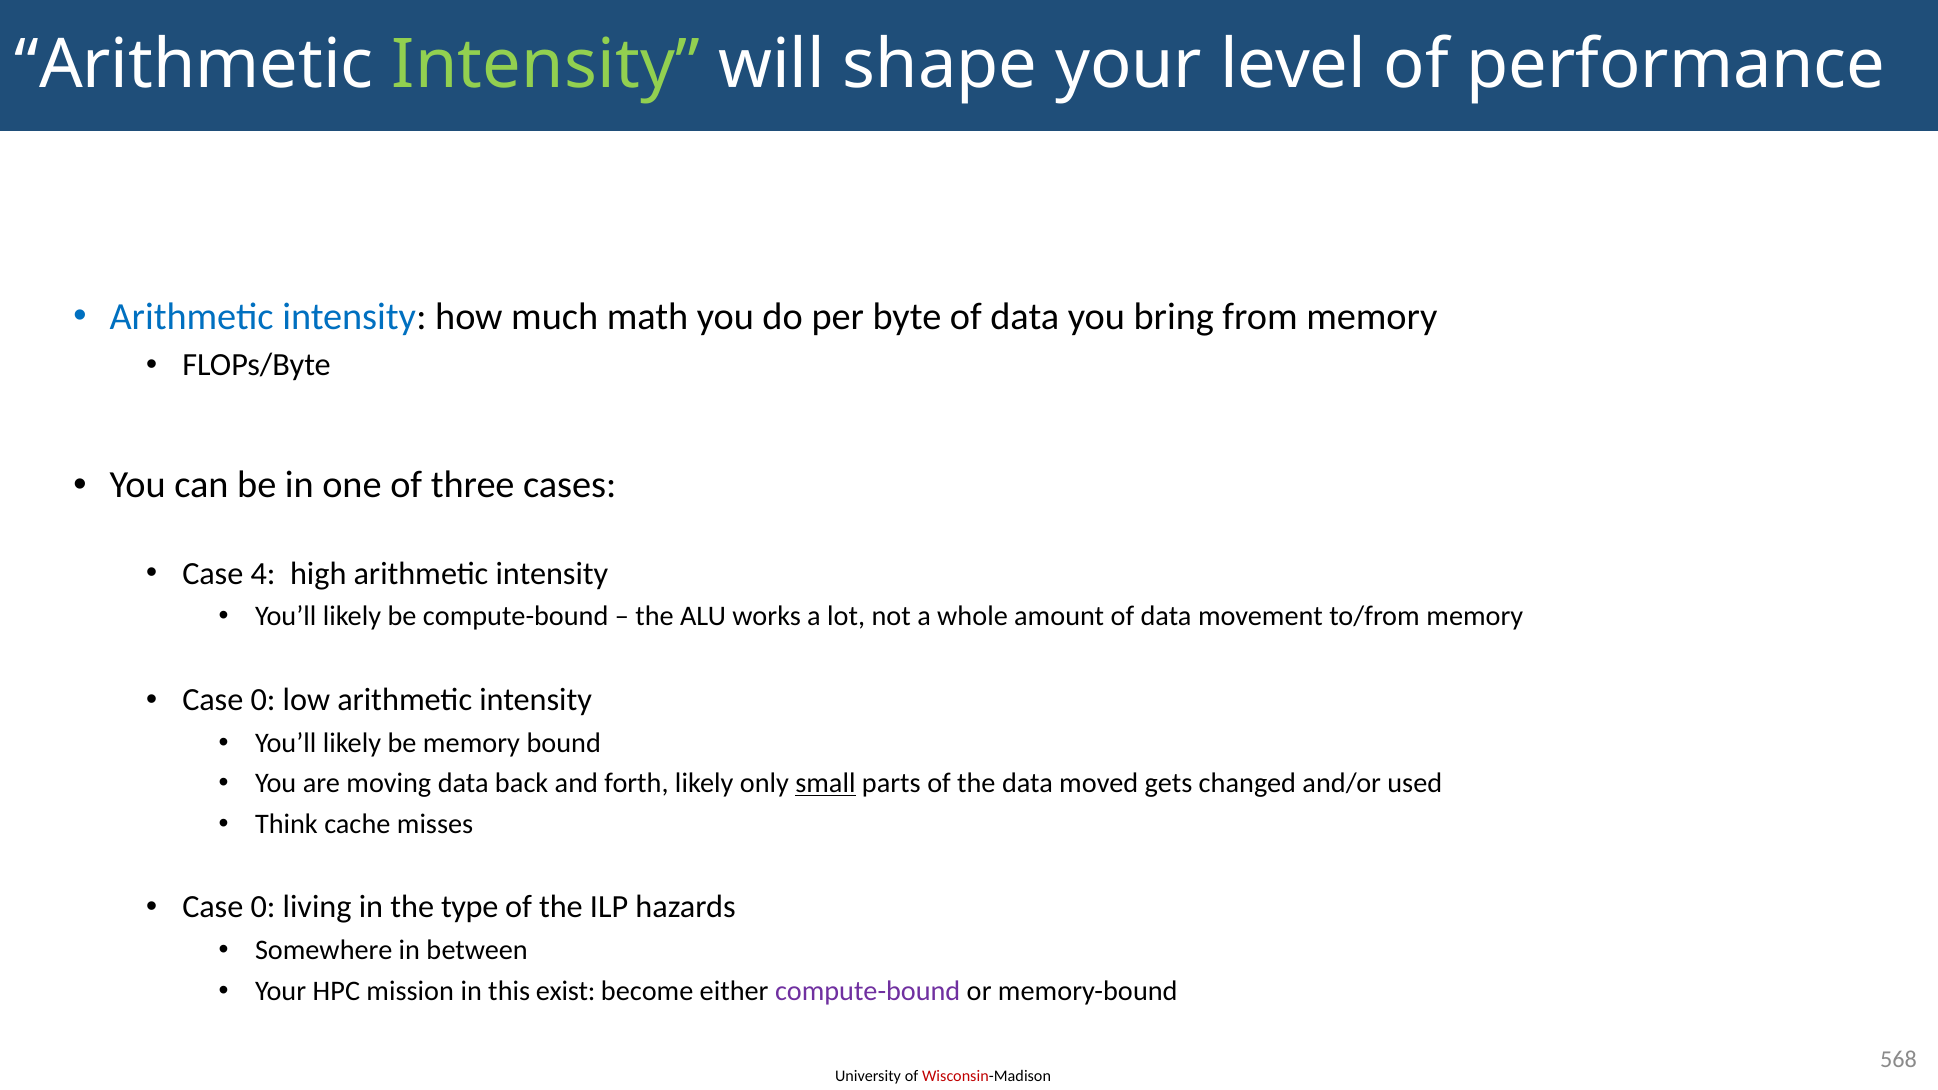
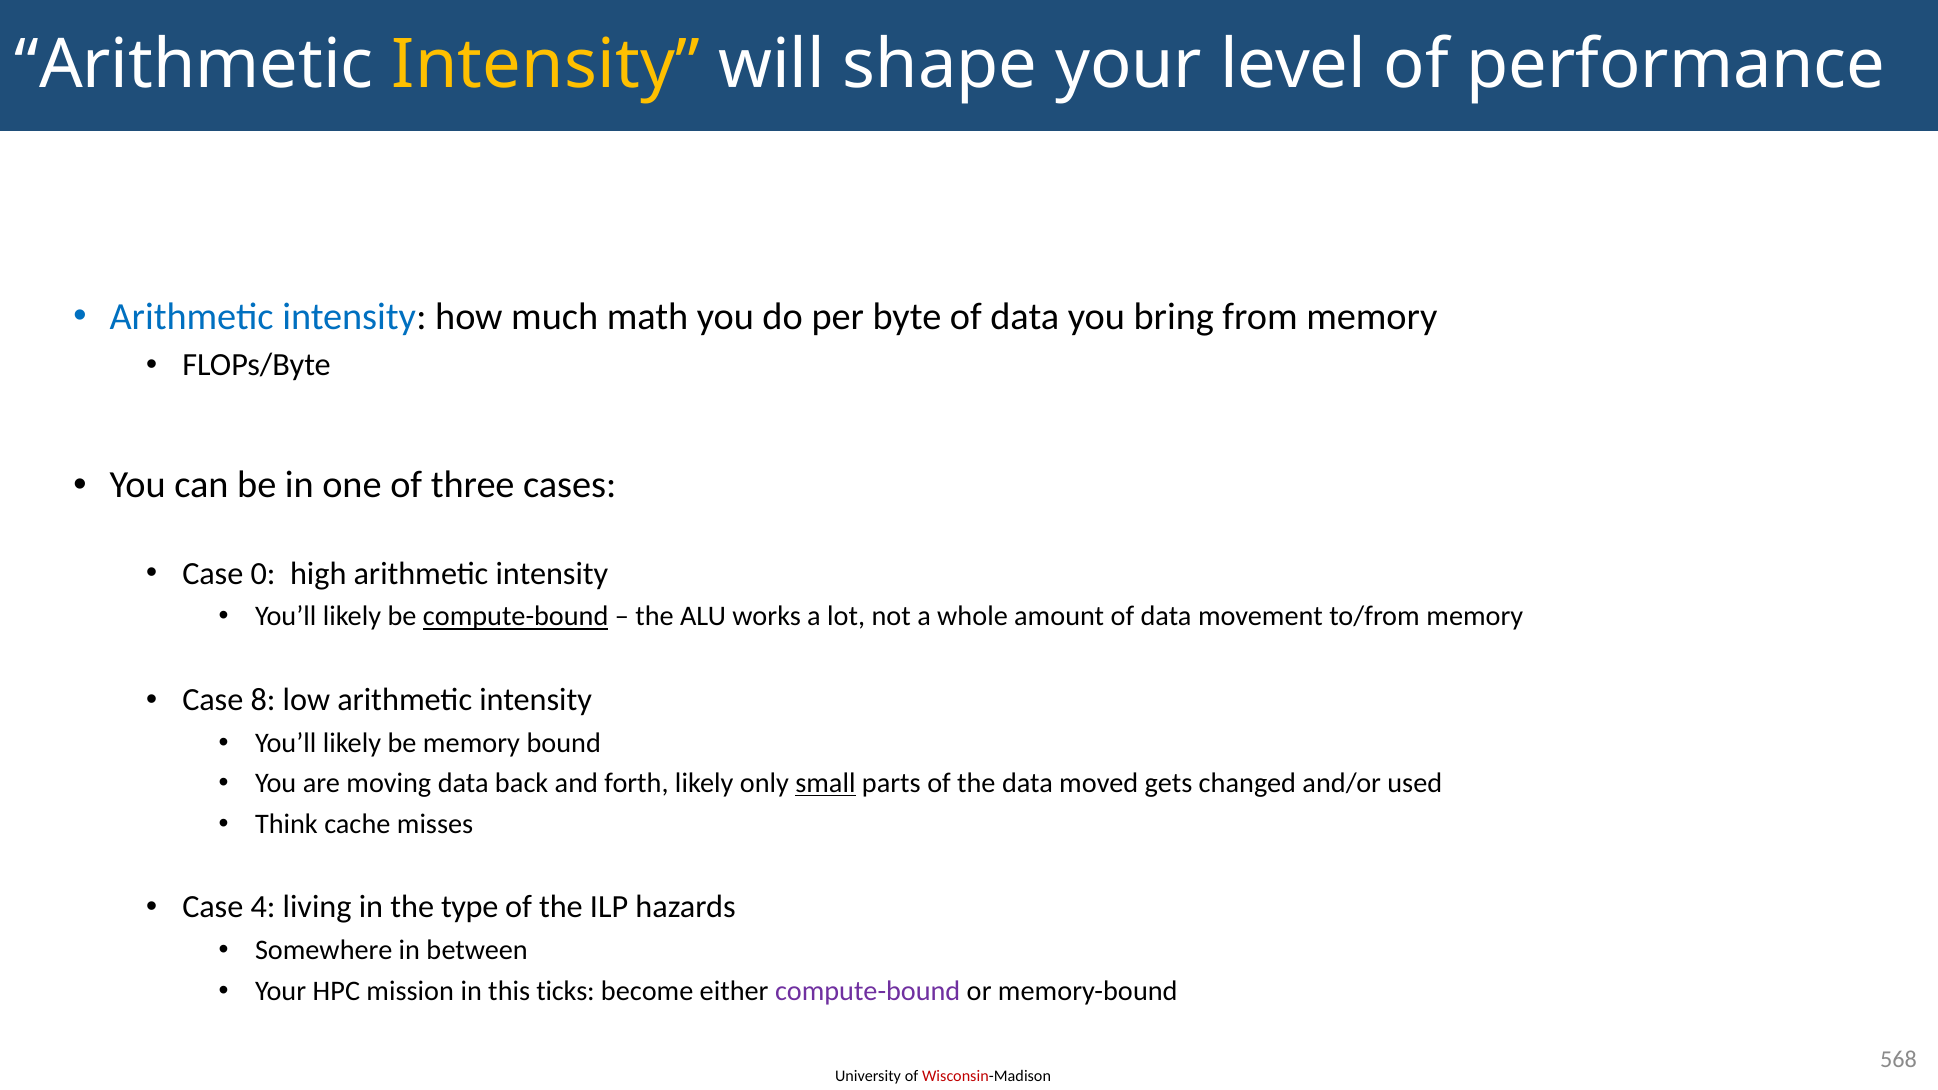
Intensity colour: light green -> yellow (546, 65)
4: 4 -> 0 (263, 574)
compute-bound underline: none -> present (516, 617)
0: 0 -> 8 (263, 700)
0: 0 -> 4 (263, 907)
exist: exist -> ticks (566, 991)
